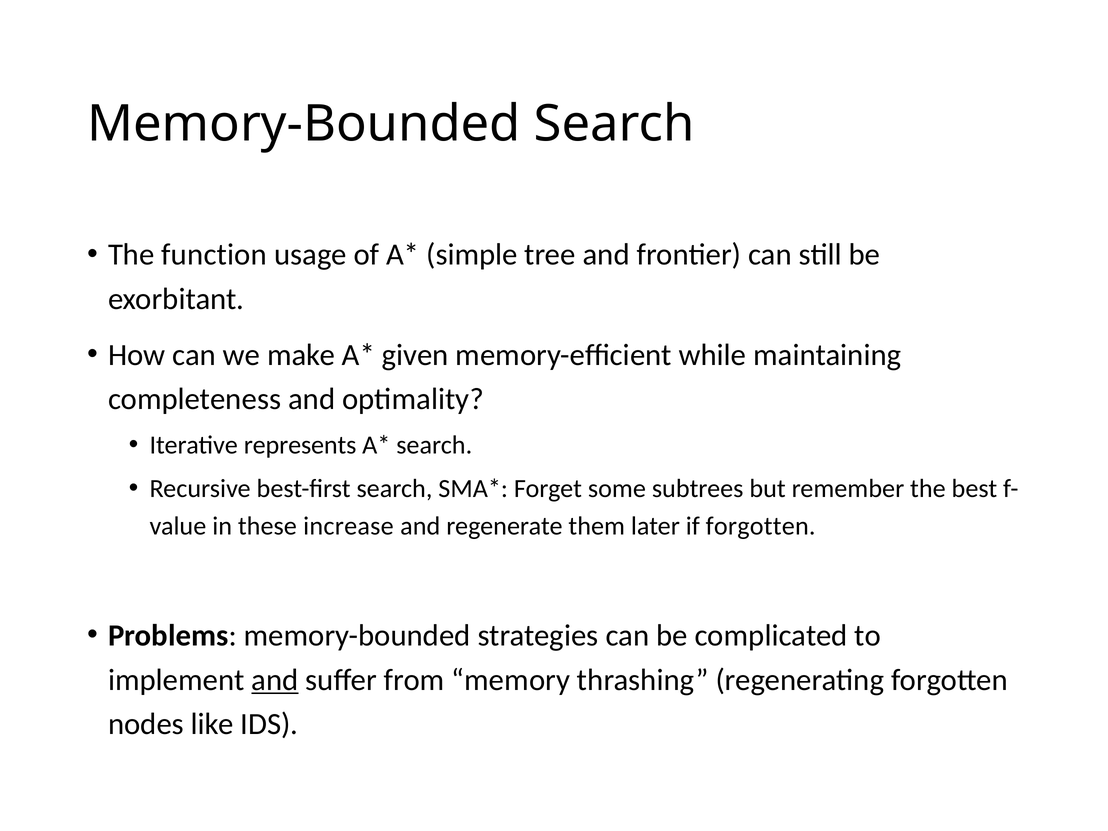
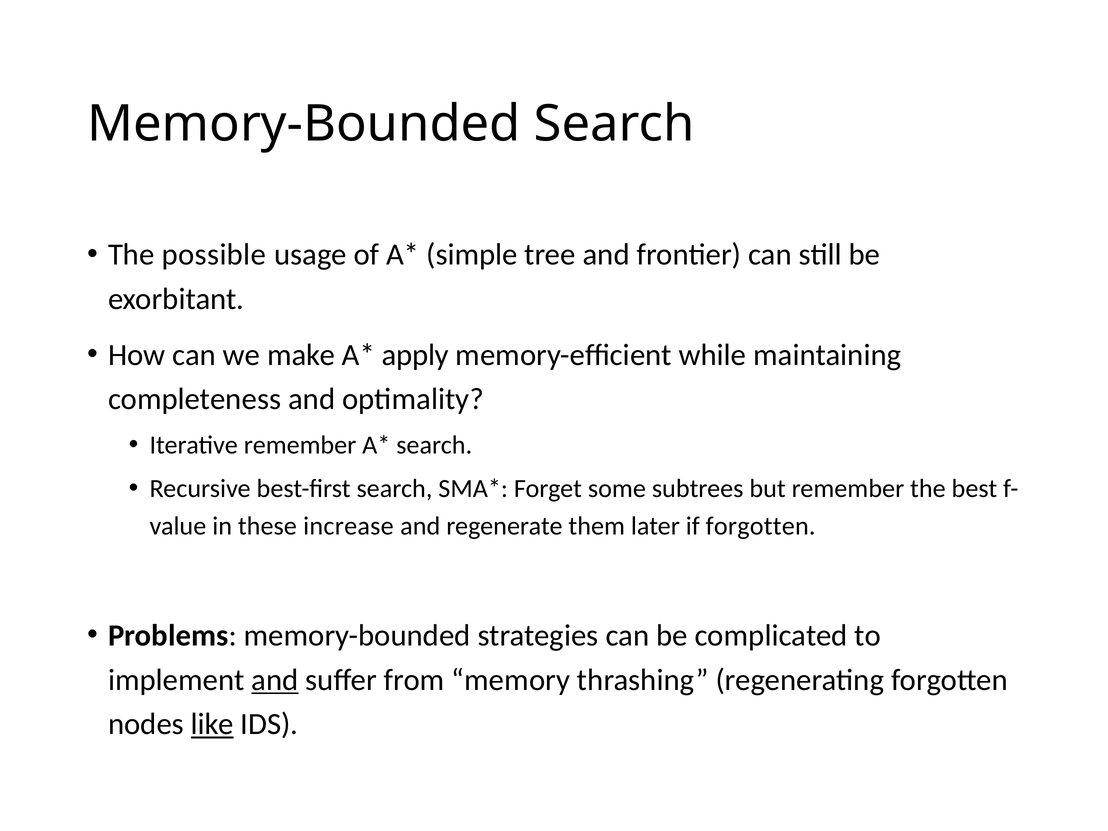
function: function -> possible (214, 255)
given: given -> apply (415, 355)
Iterative represents: represents -> remember (300, 445)
like underline: none -> present (212, 724)
